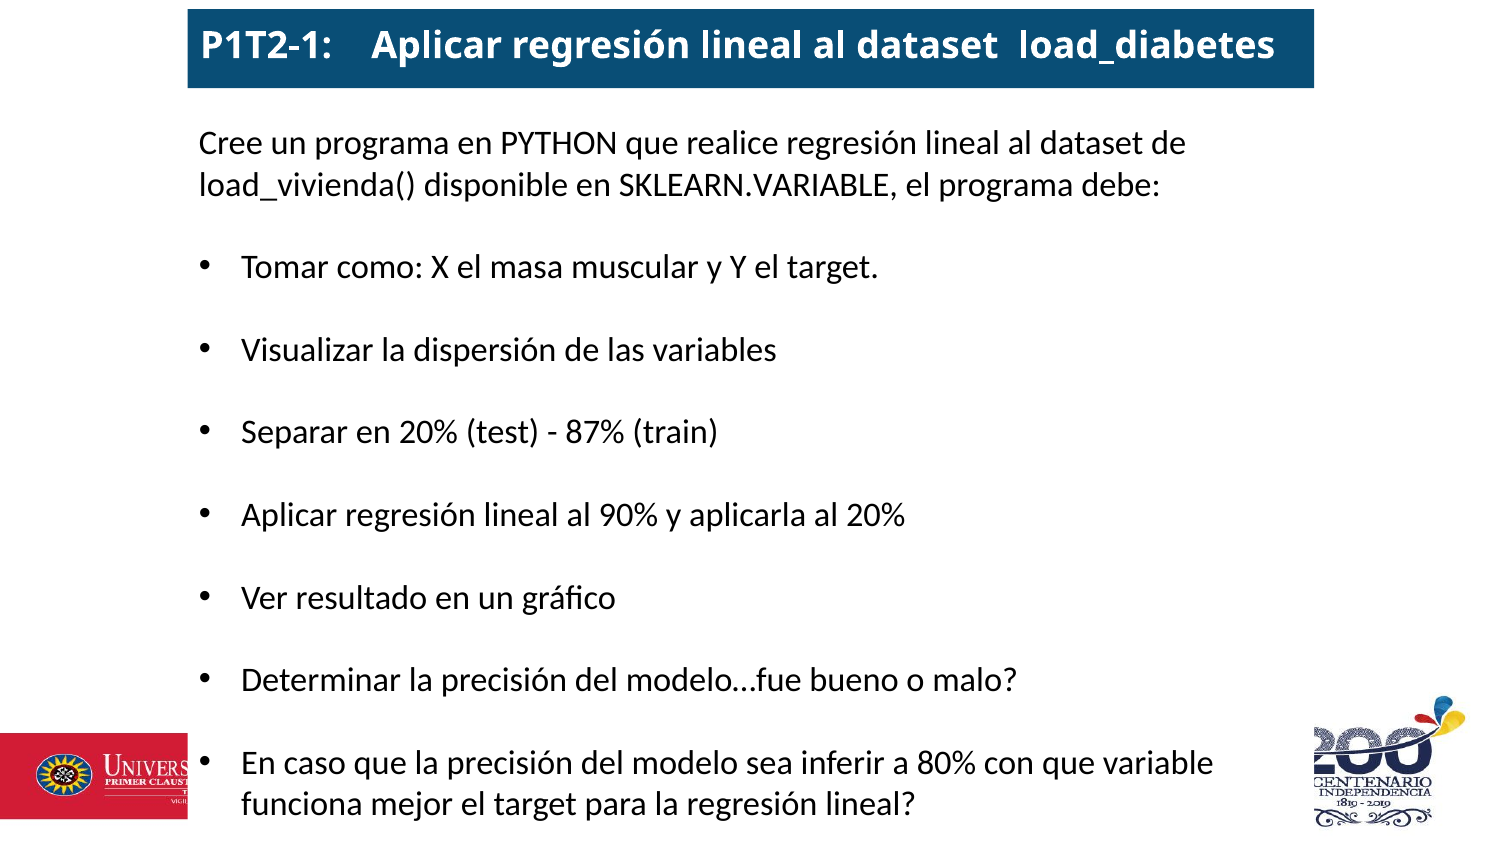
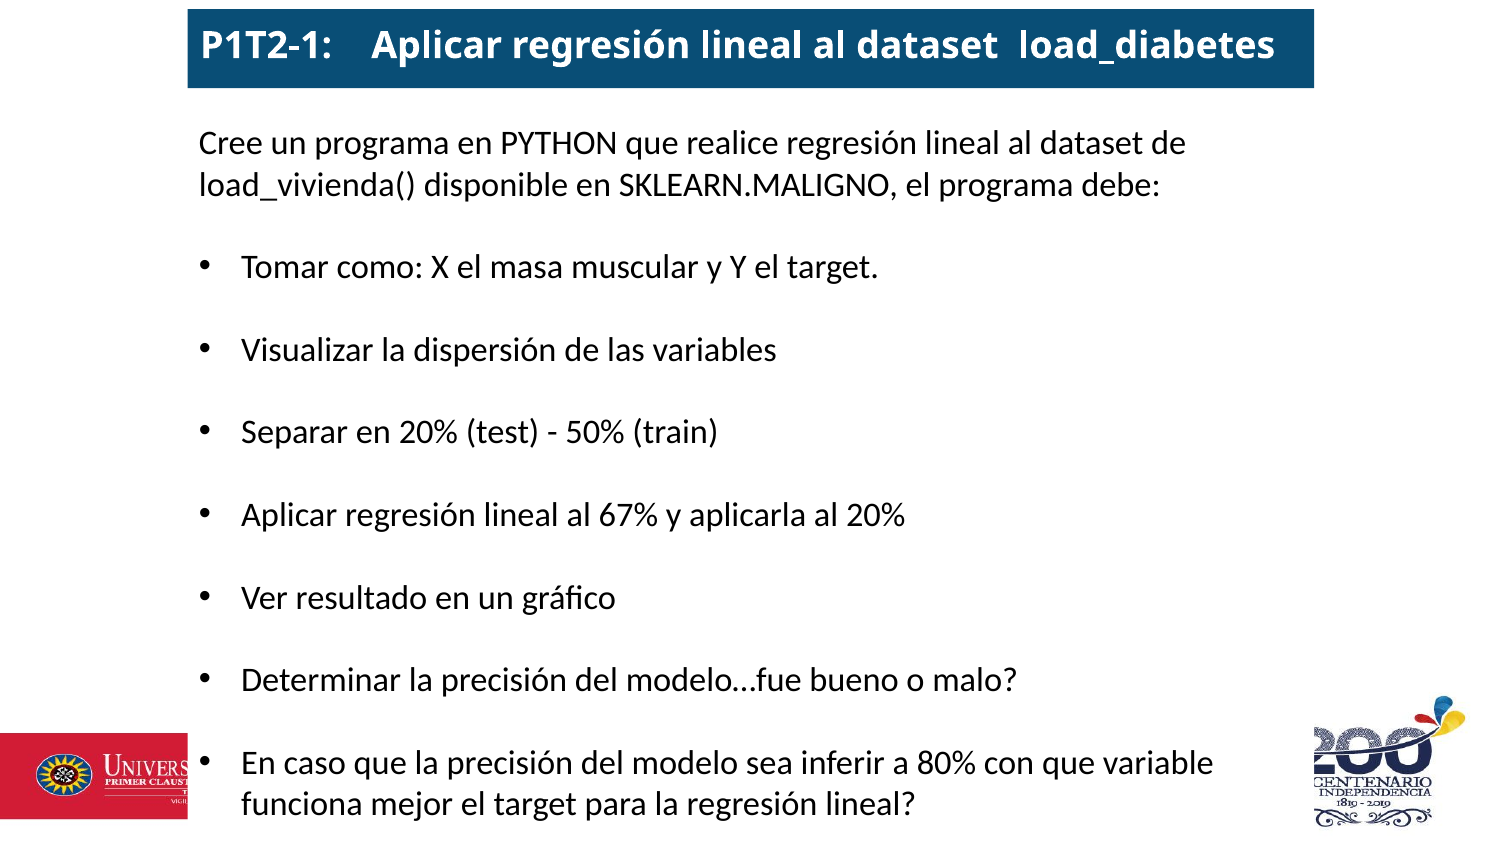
SKLEARN.VARIABLE: SKLEARN.VARIABLE -> SKLEARN.MALIGNO (758, 185)
87%: 87% -> 50% (595, 432)
90%: 90% -> 67% (628, 515)
